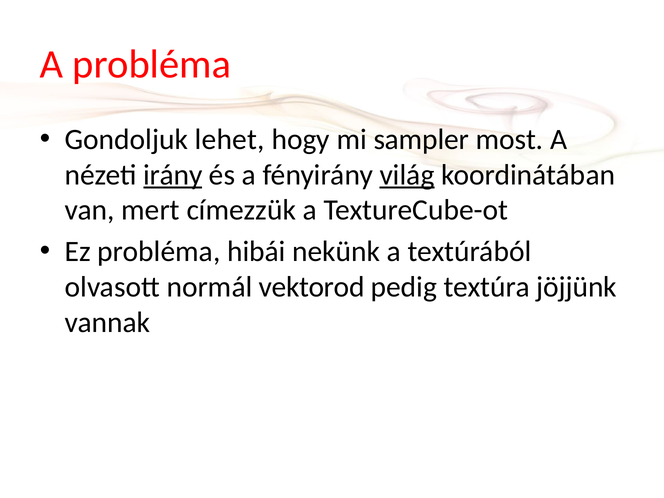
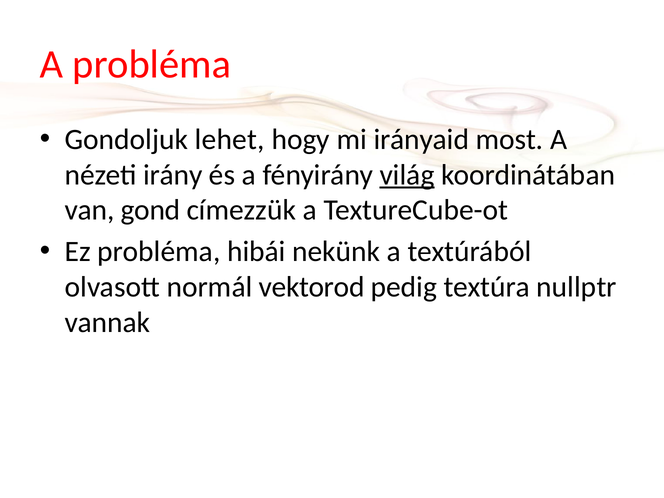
sampler: sampler -> irányaid (421, 139)
irány underline: present -> none (173, 175)
mert: mert -> gond (151, 210)
jöjjünk: jöjjünk -> nullptr (577, 287)
